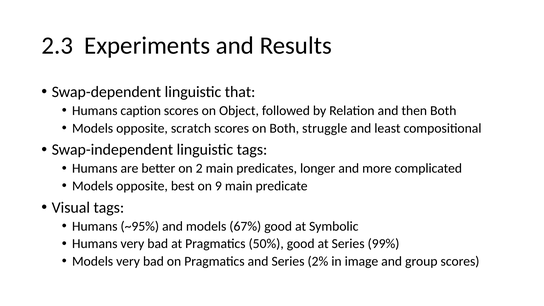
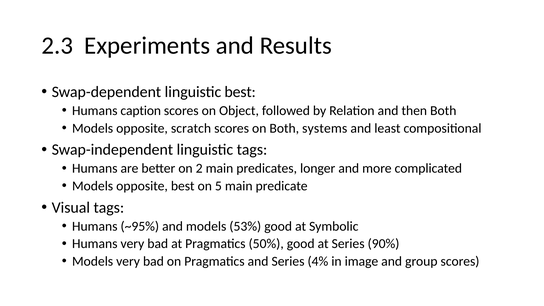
linguistic that: that -> best (240, 92)
struggle: struggle -> systems (325, 128)
9: 9 -> 5 (218, 186)
67%: 67% -> 53% (245, 226)
99%: 99% -> 90% (384, 244)
2%: 2% -> 4% (318, 261)
